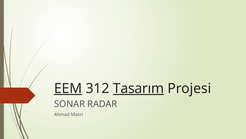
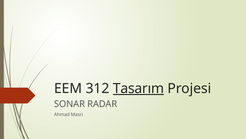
EEM underline: present -> none (68, 88)
